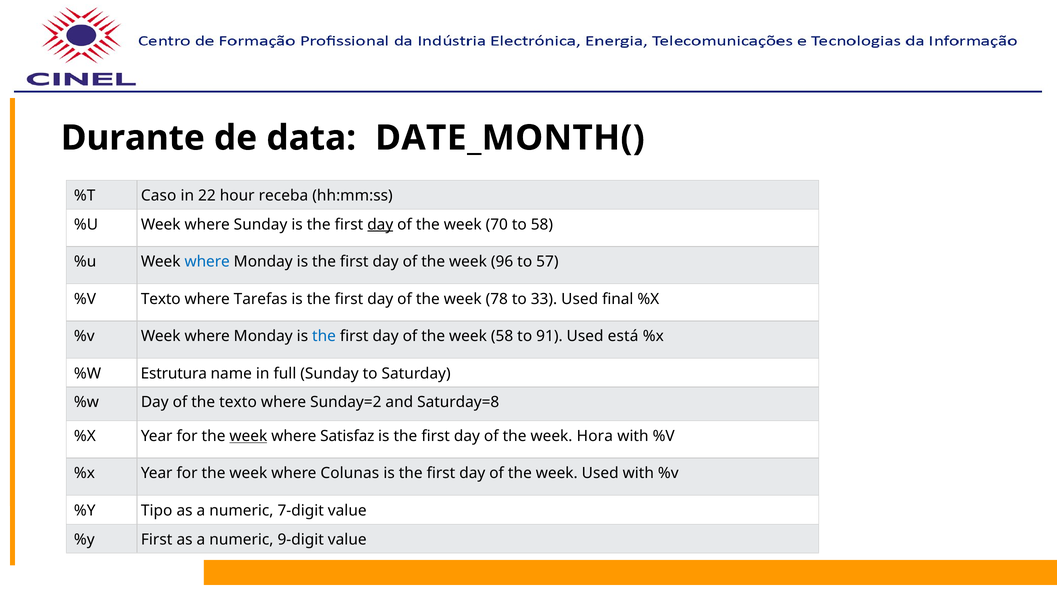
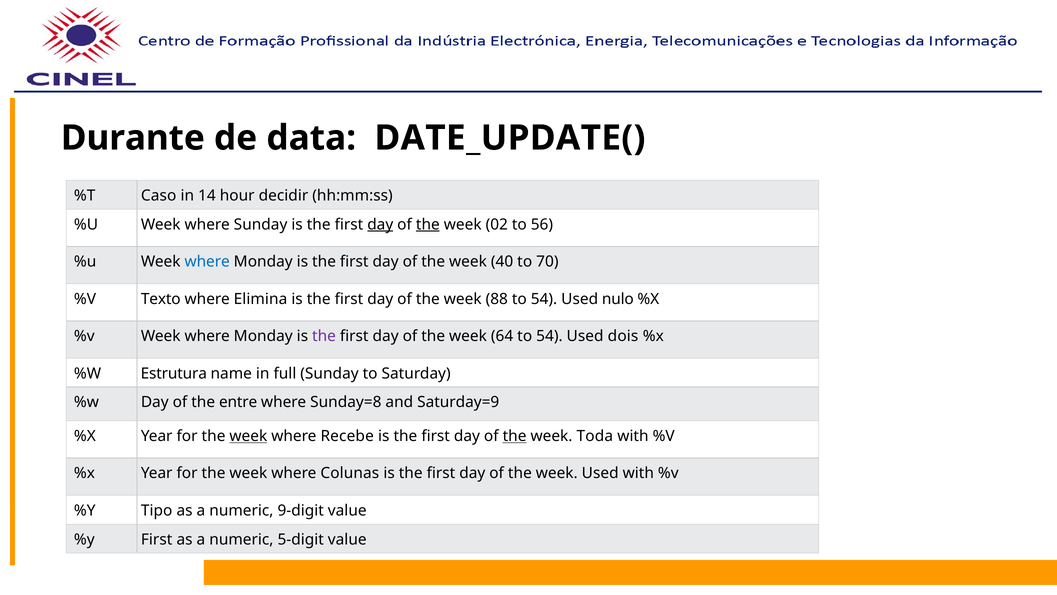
DATE_MONTH(: DATE_MONTH( -> DATE_UPDATE( (510, 138)
22: 22 -> 14 (207, 196)
receba: receba -> decidir (283, 196)
the underline: none -> present (428, 224)
70: 70 -> 02 (497, 224)
to 58: 58 -> 56 (542, 224)
96: 96 -> 40 (502, 262)
57: 57 -> 70 (547, 262)
Tarefas: Tarefas -> Elimina (261, 299)
78: 78 -> 88 (497, 299)
33: 33 -> 54 (544, 299)
final: final -> nulo (618, 299)
the colour: blue -> purple (324, 336)
week 58: 58 -> 64 (502, 336)
91: 91 -> 54 (549, 336)
está: está -> dois (623, 336)
the texto: texto -> entre (238, 402)
Sunday=2: Sunday=2 -> Sunday=8 (346, 402)
Saturday=8: Saturday=8 -> Saturday=9 (458, 402)
Satisfaz: Satisfaz -> Recebe (347, 436)
the underline: none -> present (515, 436)
Hora: Hora -> Toda (595, 436)
7-digit: 7-digit -> 9-digit (301, 510)
9-digit: 9-digit -> 5-digit (301, 539)
